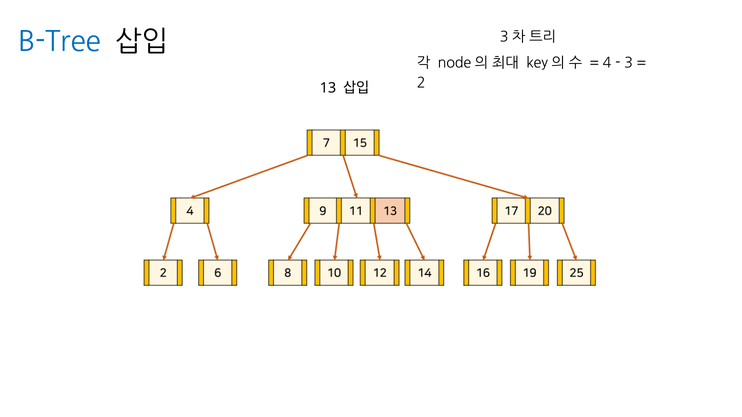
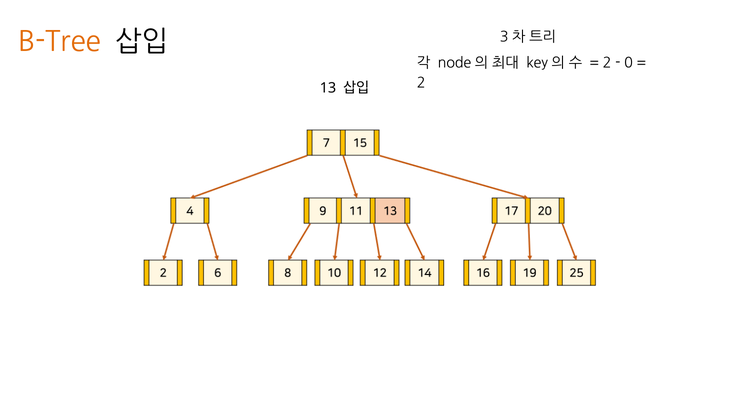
B-Tree colour: blue -> orange (60, 42)
4: 4 -> 2 (607, 63)
3: 3 -> 0 (629, 63)
